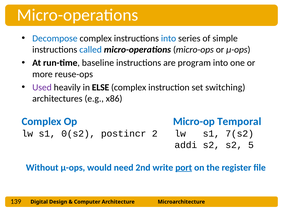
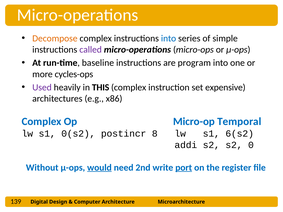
Decompose colour: blue -> orange (55, 38)
called colour: blue -> purple (91, 50)
reuse-ops: reuse-ops -> cycles-ops (74, 74)
ELSE: ELSE -> THIS (101, 87)
switching: switching -> expensive (225, 87)
2: 2 -> 8 (155, 134)
7(s2: 7(s2 -> 6(s2 (240, 134)
5: 5 -> 0 (251, 145)
would underline: none -> present (99, 168)
